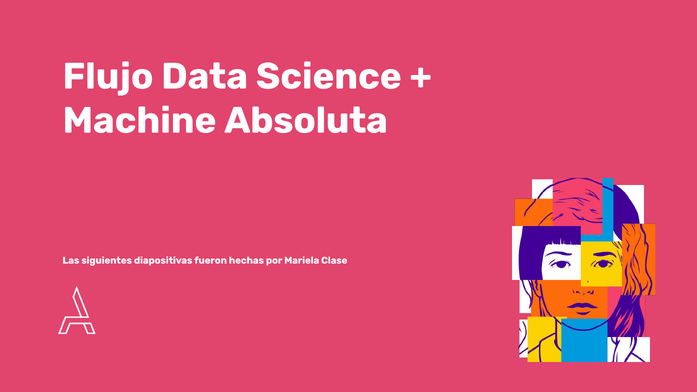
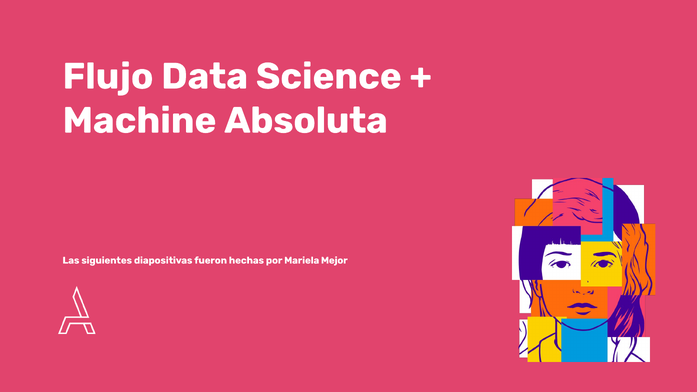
Clase: Clase -> Mejor (334, 260)
